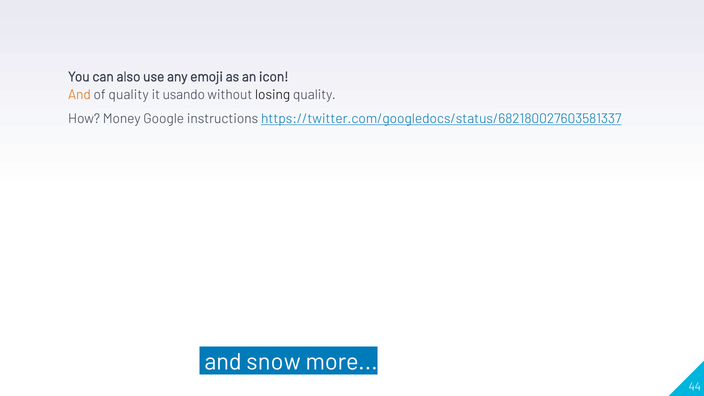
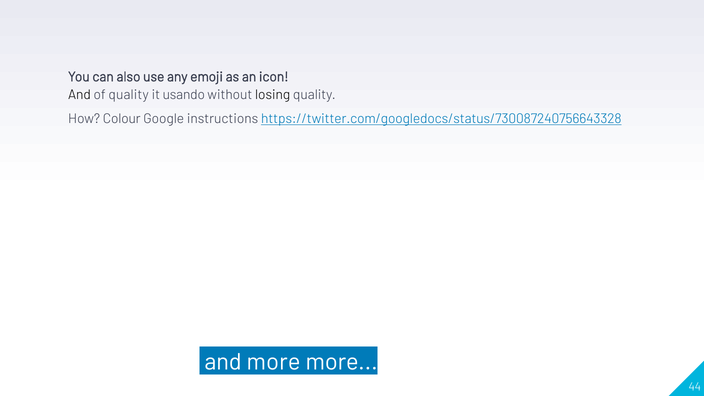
And colour: orange -> black (79, 95)
Money: Money -> Colour (122, 119)
https://twitter.com/googledocs/status/682180027603581337: https://twitter.com/googledocs/status/682180027603581337 -> https://twitter.com/googledocs/status/730087240756643328 (441, 119)
and snow: snow -> more (273, 362)
